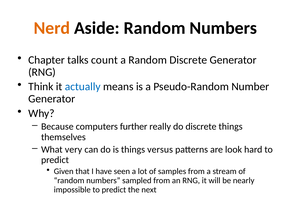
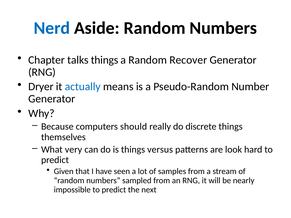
Nerd colour: orange -> blue (52, 28)
talks count: count -> things (105, 60)
Random Discrete: Discrete -> Recover (188, 60)
Think: Think -> Dryer (41, 87)
further: further -> should (134, 127)
